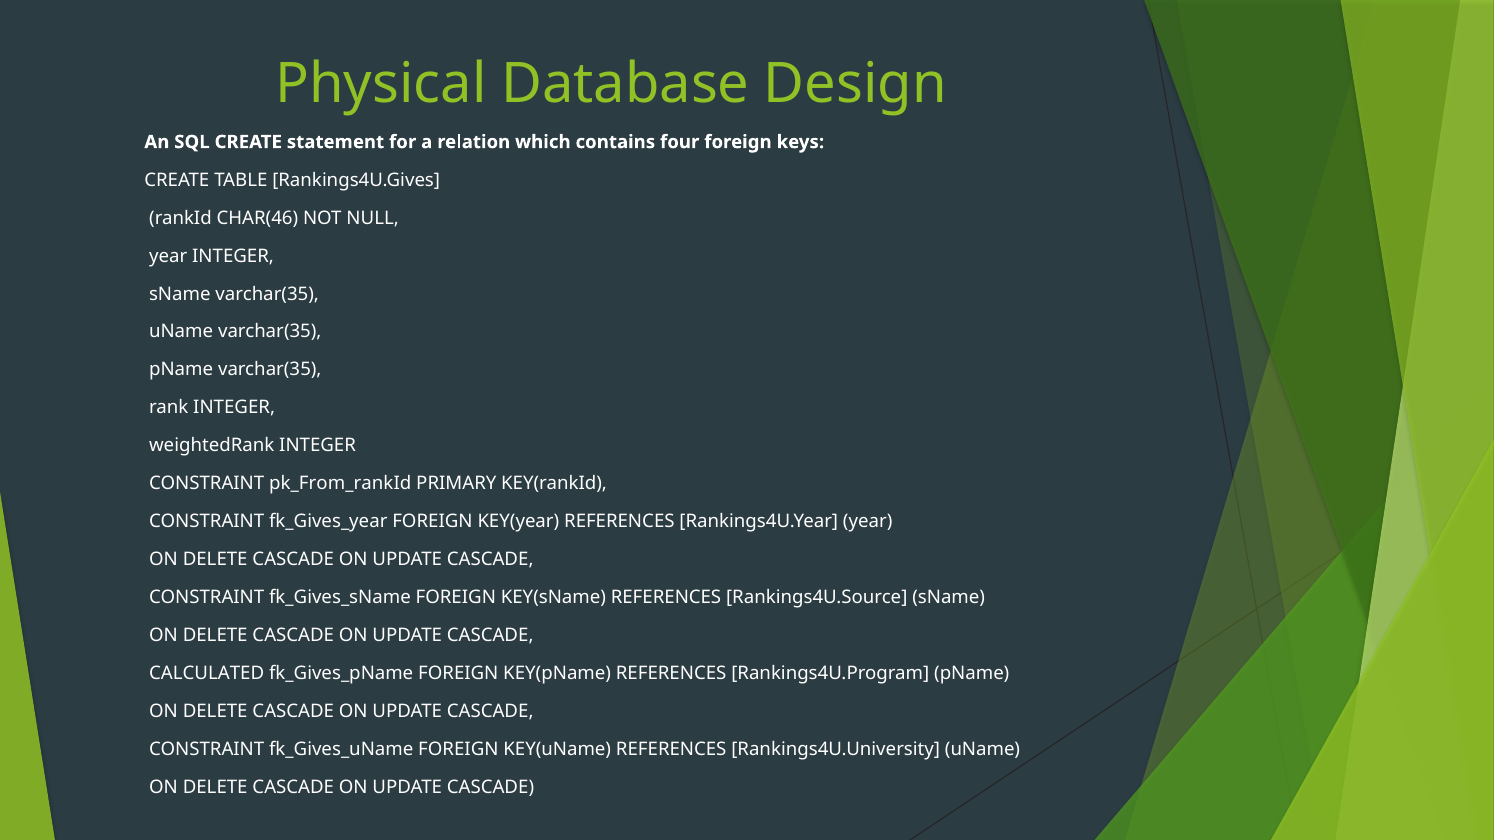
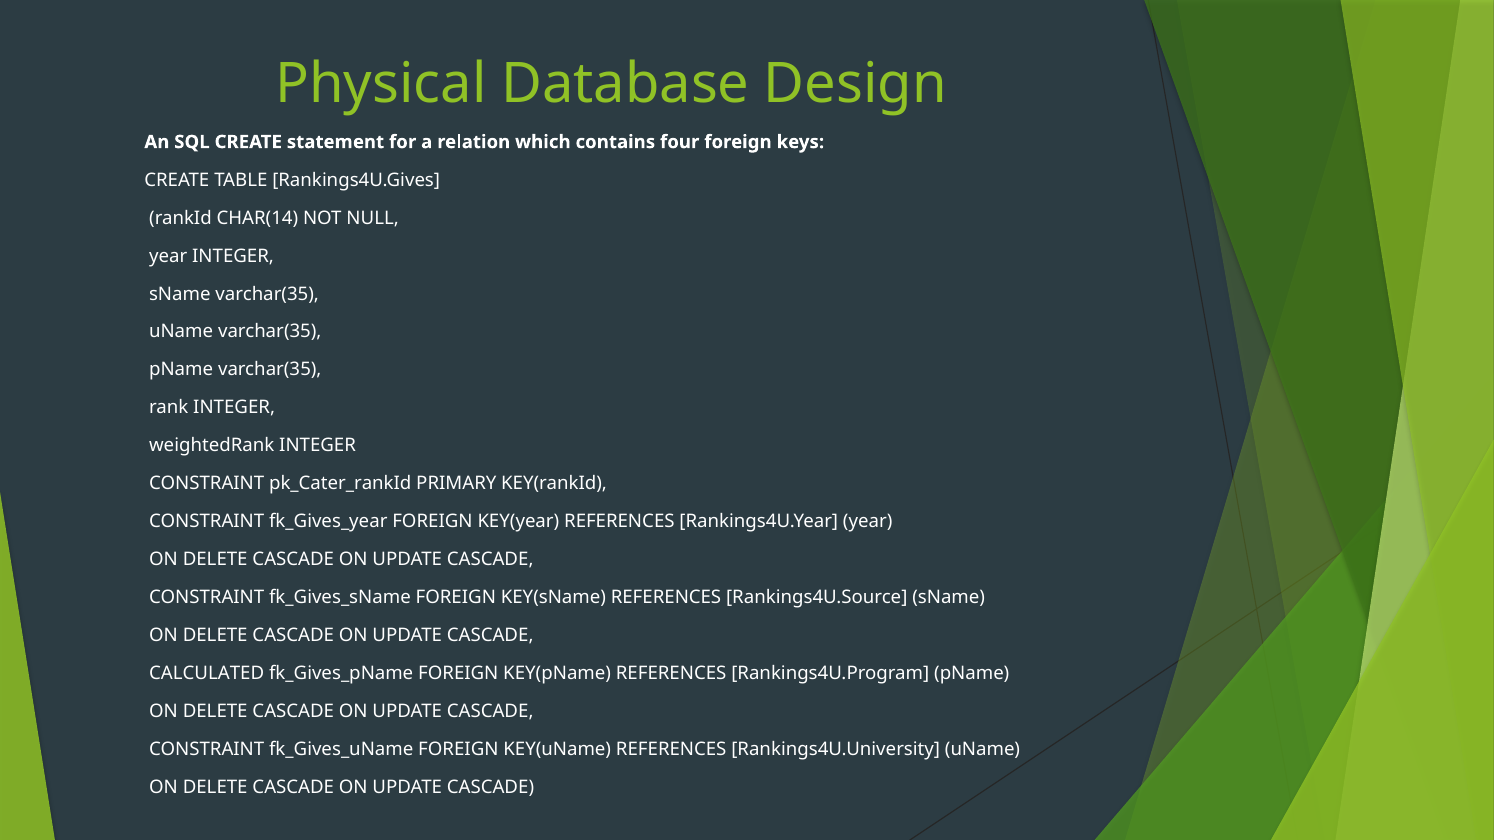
CHAR(46: CHAR(46 -> CHAR(14 (257, 218)
pk_From_rankId: pk_From_rankId -> pk_Cater_rankId (340, 484)
